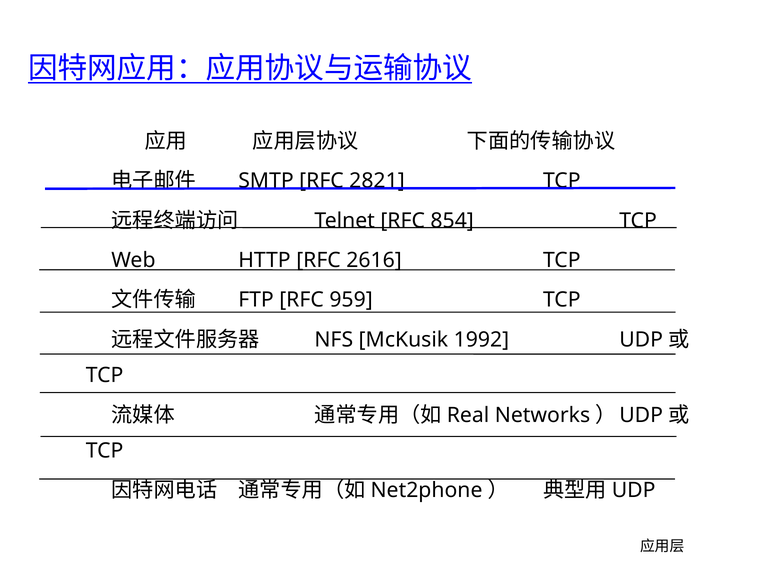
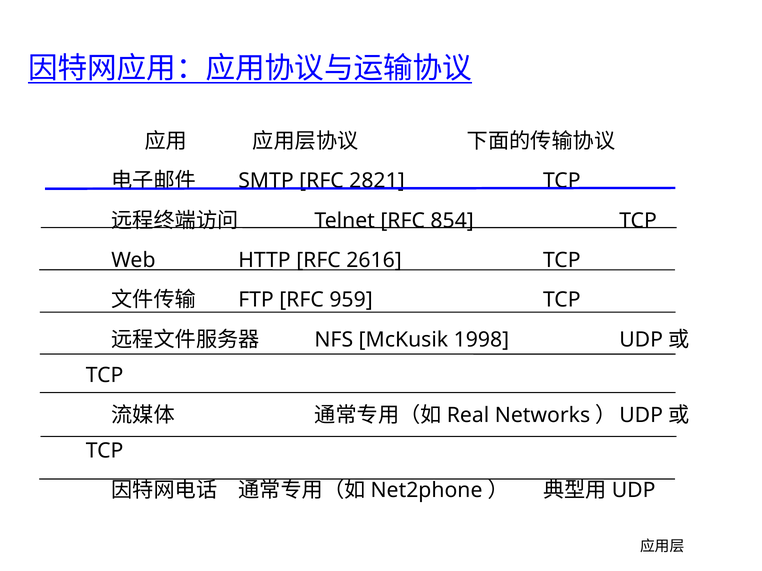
1992: 1992 -> 1998 (481, 340)
